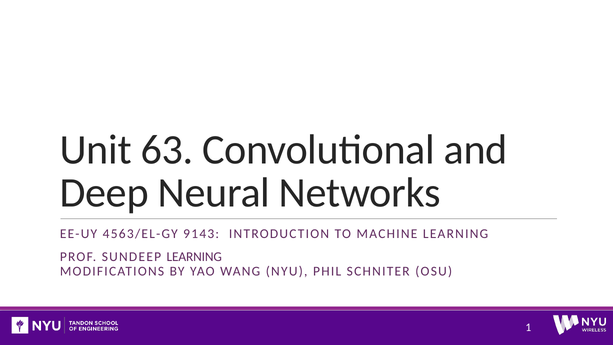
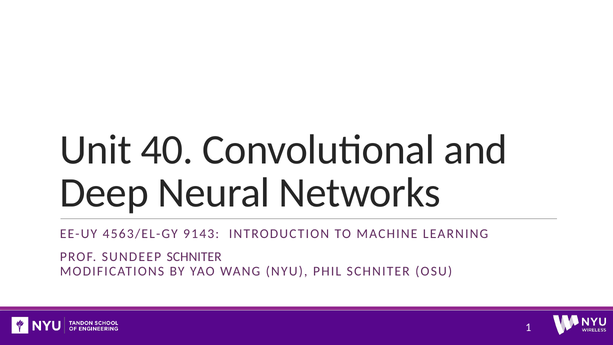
63: 63 -> 40 (167, 150)
SUNDEEP LEARNING: LEARNING -> SCHNITER (194, 257)
